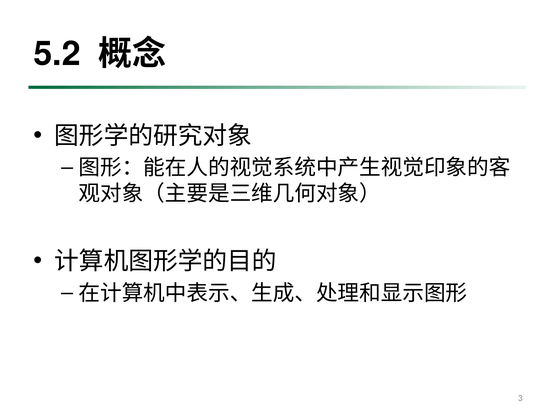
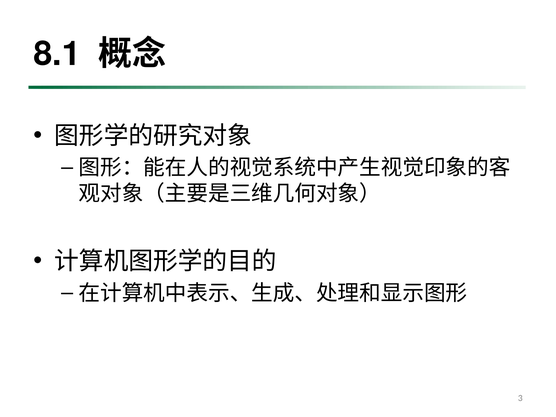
5.2: 5.2 -> 8.1 (57, 54)
